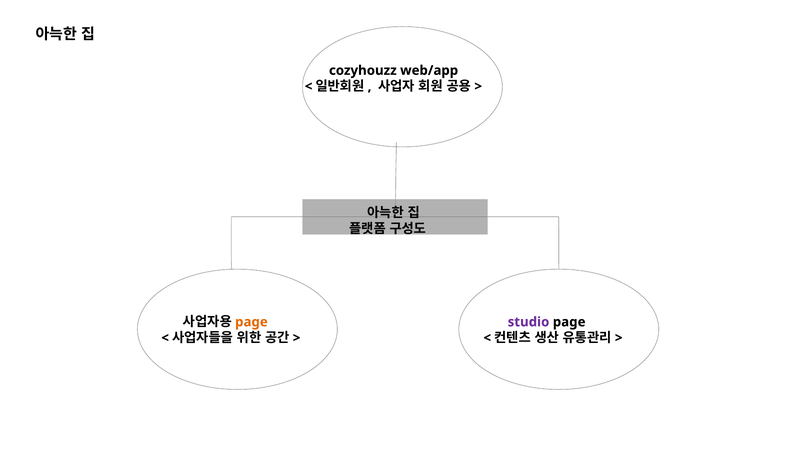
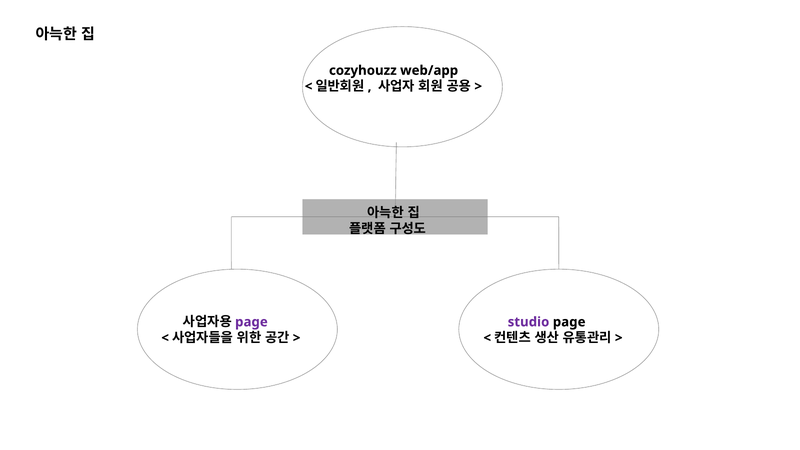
page colour: orange -> purple (251, 322)
